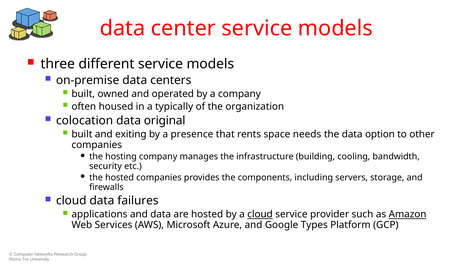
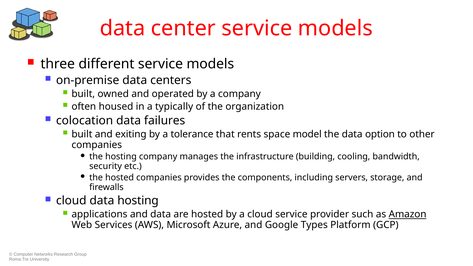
original: original -> failures (165, 121)
presence: presence -> tolerance (192, 134)
needs: needs -> model (307, 134)
data failures: failures -> hosting (138, 201)
cloud underline: present -> none (260, 214)
